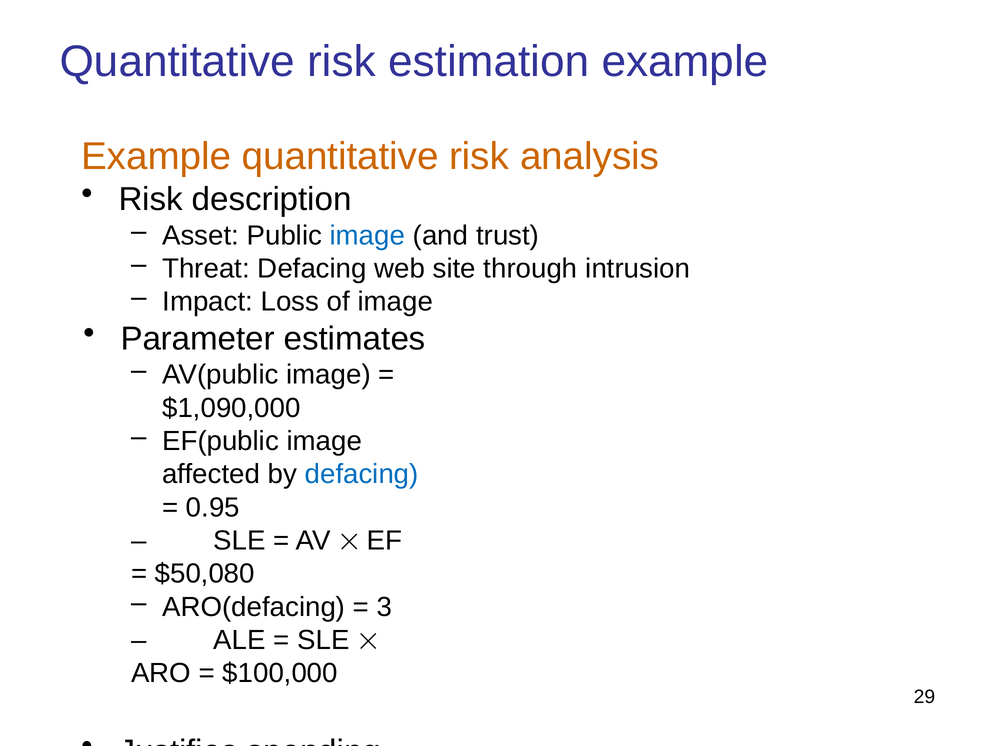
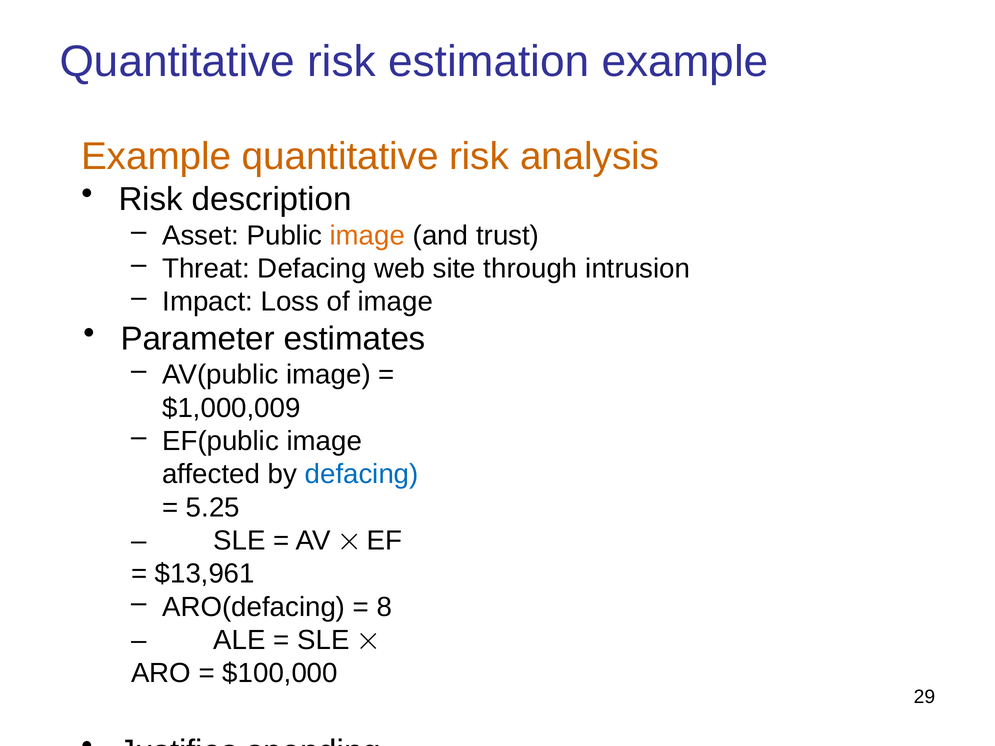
image colour: blue -> orange (367, 235)
$1,090,000: $1,090,000 -> $1,000,009 (231, 408)
0.95: 0.95 -> 5.25 (213, 508)
$50,080: $50,080 -> $13,961 (205, 574)
3: 3 -> 8 (385, 607)
